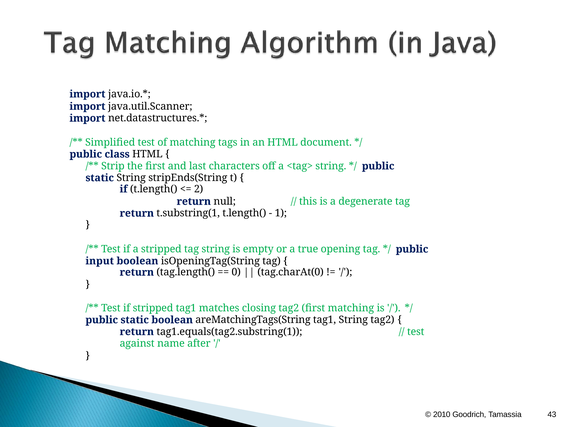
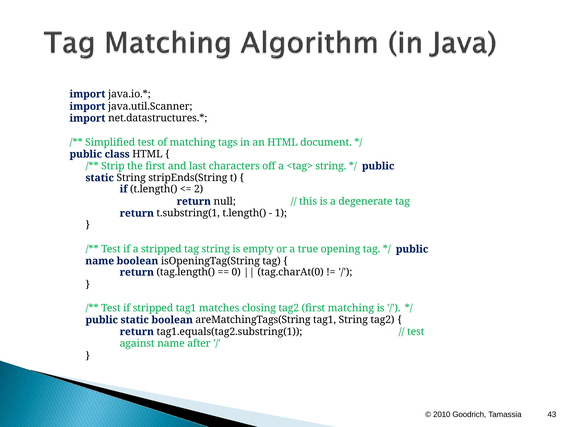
input: input -> name (100, 261)
